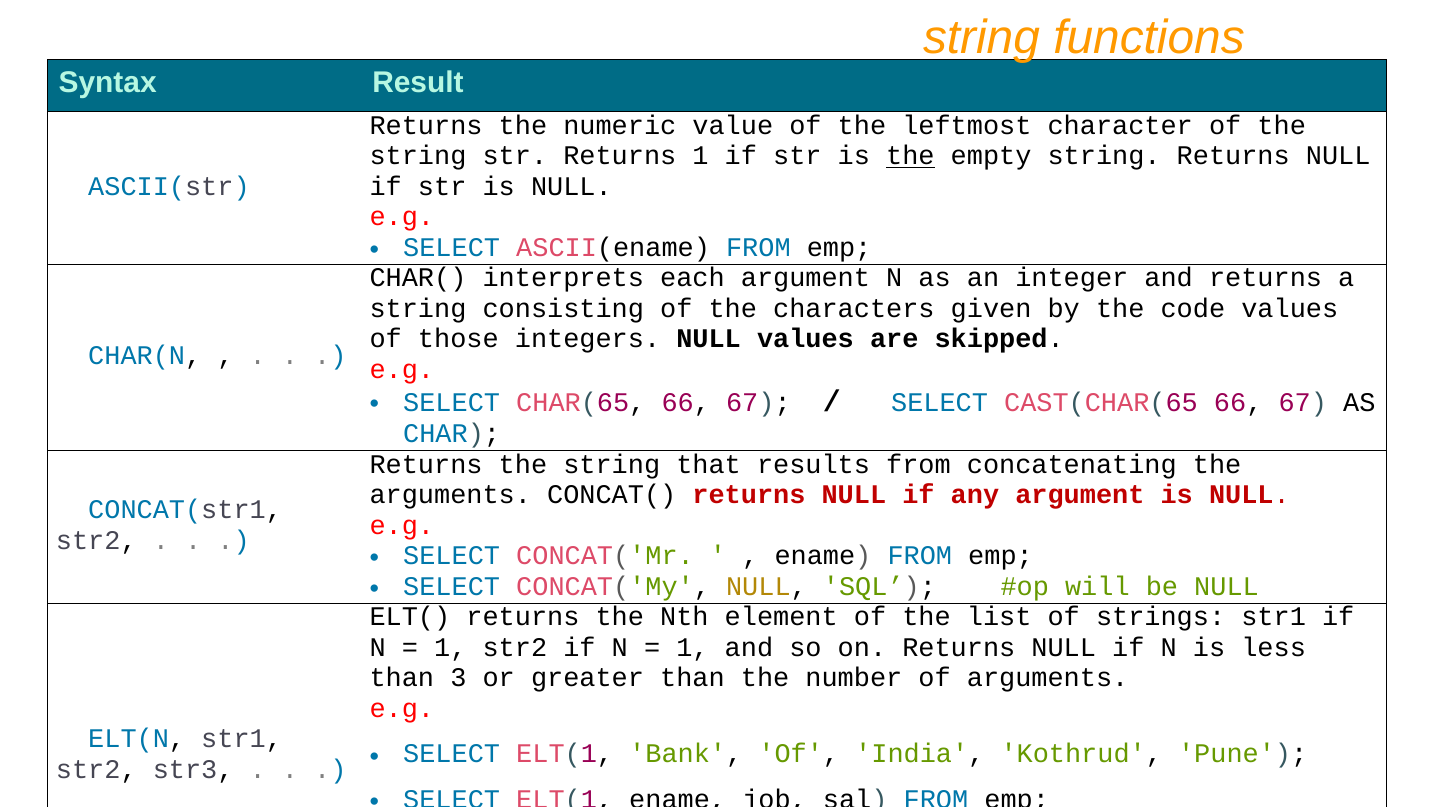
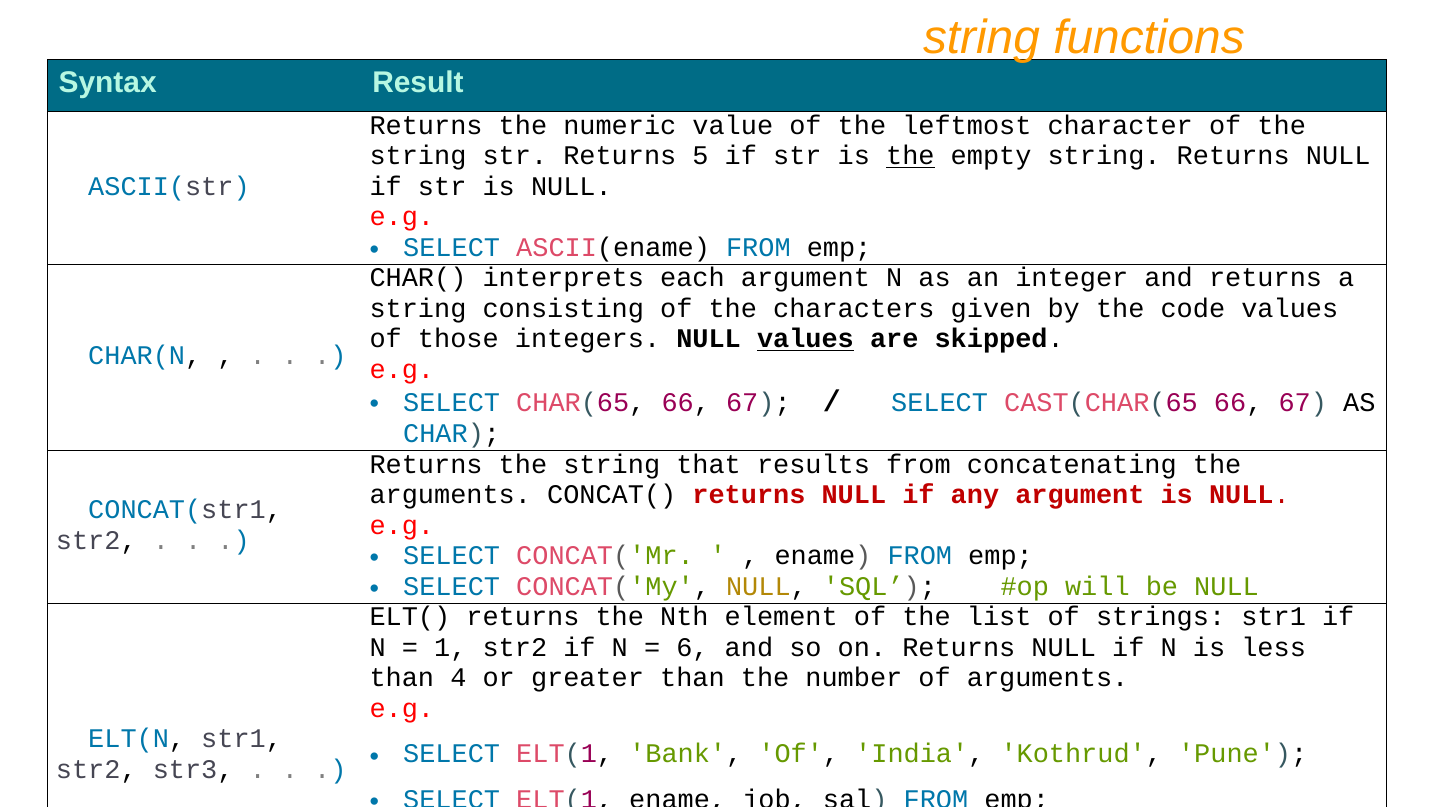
Returns 1: 1 -> 5 (701, 156)
values underline: none -> present (805, 339)
1: 1 -> 6 (692, 648)
3: 3 -> 4 (458, 678)
